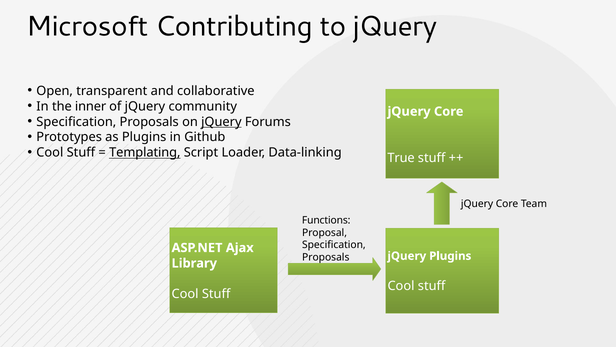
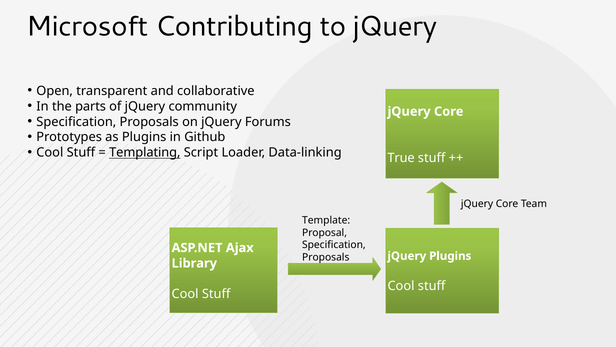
inner: inner -> parts (91, 106)
jQuery underline: present -> none (221, 122)
Functions: Functions -> Template (326, 220)
